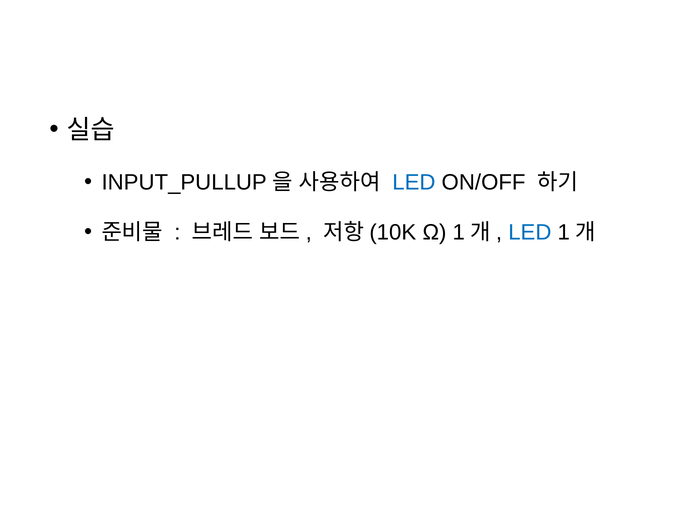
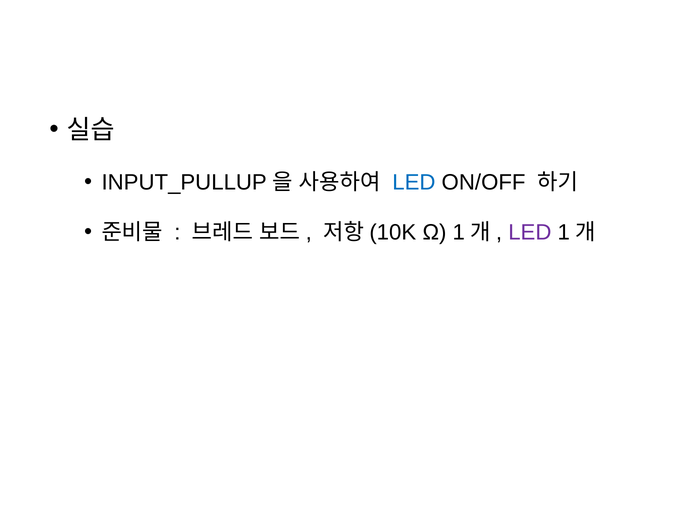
LED colour: blue -> purple (530, 232)
